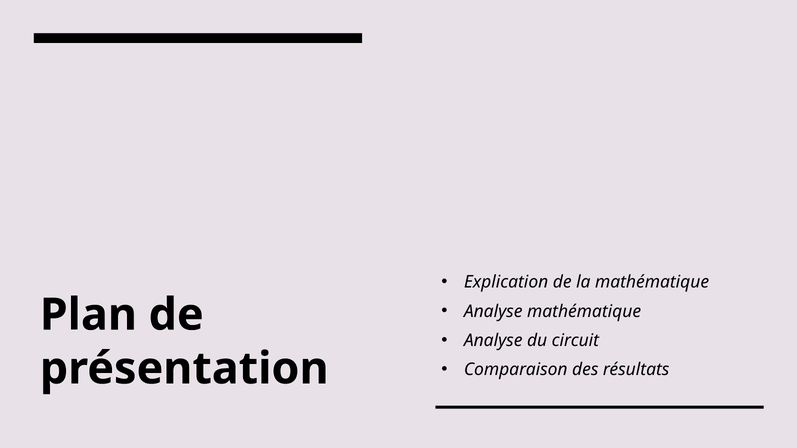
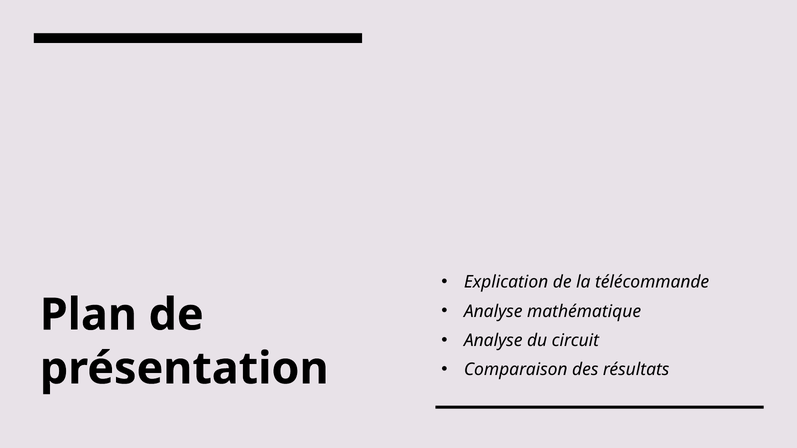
la mathématique: mathématique -> télécommande (652, 282)
